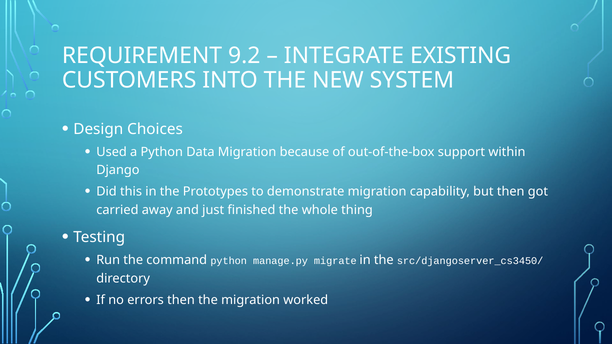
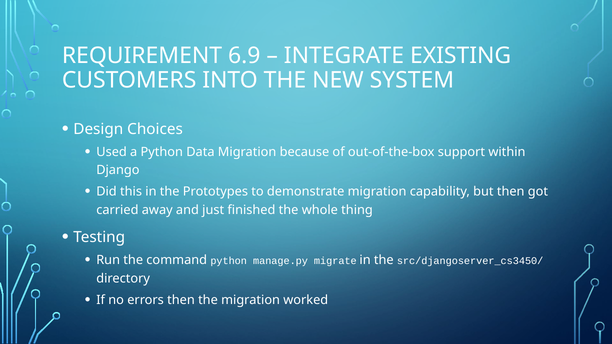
9.2: 9.2 -> 6.9 (244, 56)
